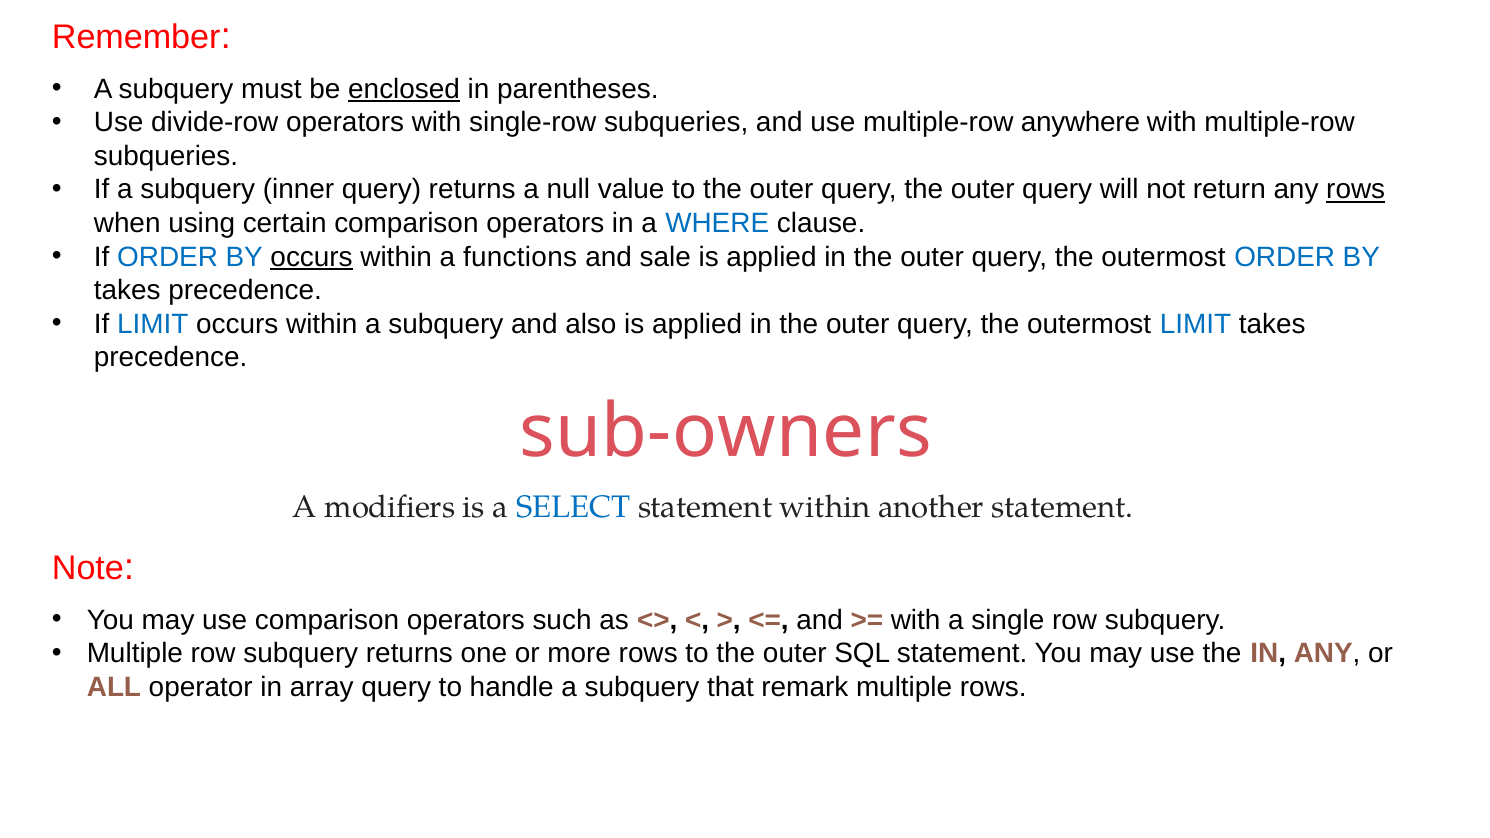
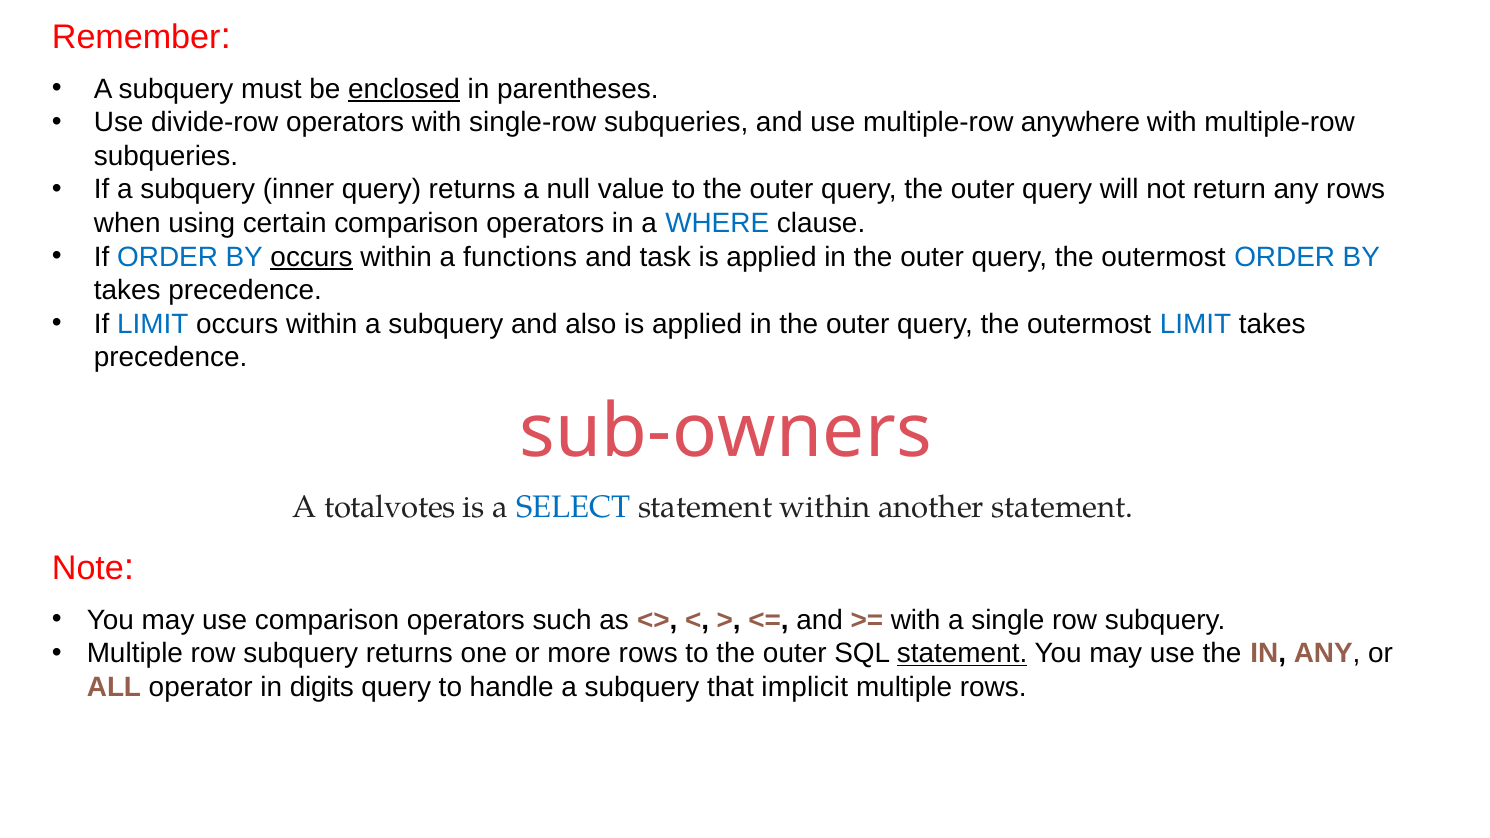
rows underline: present -> none (1356, 190)
sale: sale -> task (665, 257)
modifiers: modifiers -> totalvotes (390, 507)
statement underline: none -> present (962, 654)
array: array -> digits (322, 687)
remark: remark -> implicit (805, 687)
